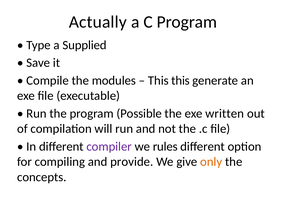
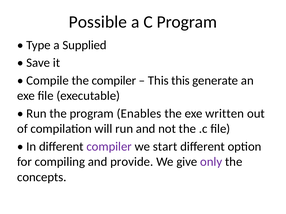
Actually: Actually -> Possible (98, 22)
the modules: modules -> compiler (114, 81)
Possible: Possible -> Enables (139, 114)
rules: rules -> start (165, 147)
only colour: orange -> purple (211, 162)
